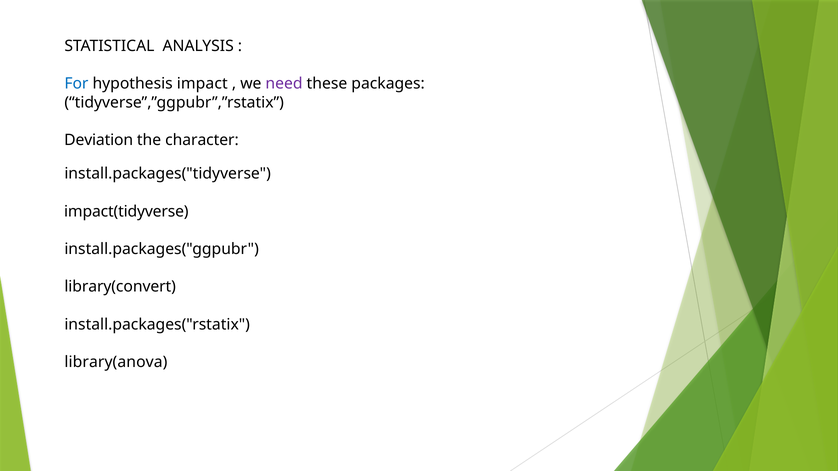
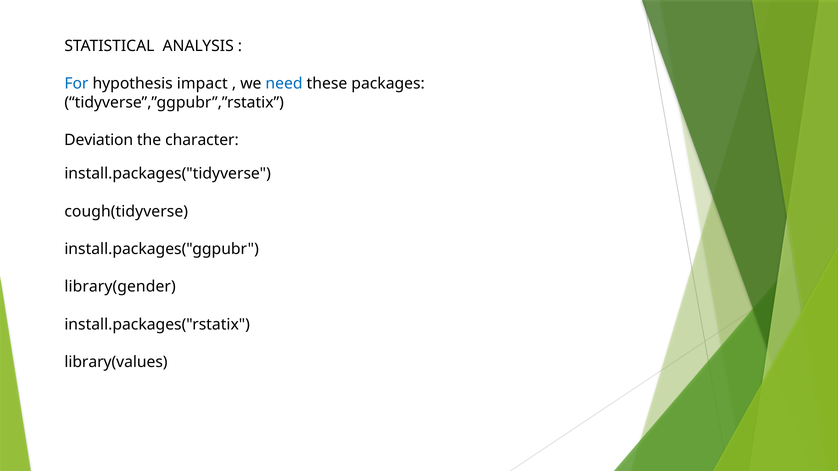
need colour: purple -> blue (284, 84)
impact(tidyverse: impact(tidyverse -> cough(tidyverse (126, 212)
library(convert: library(convert -> library(gender (120, 287)
library(anova: library(anova -> library(values (116, 362)
